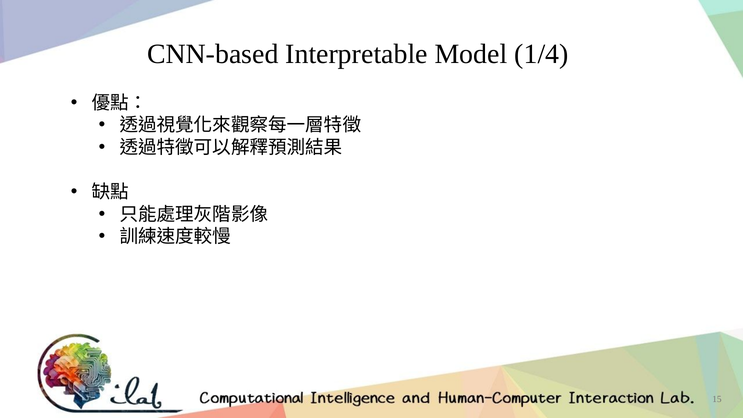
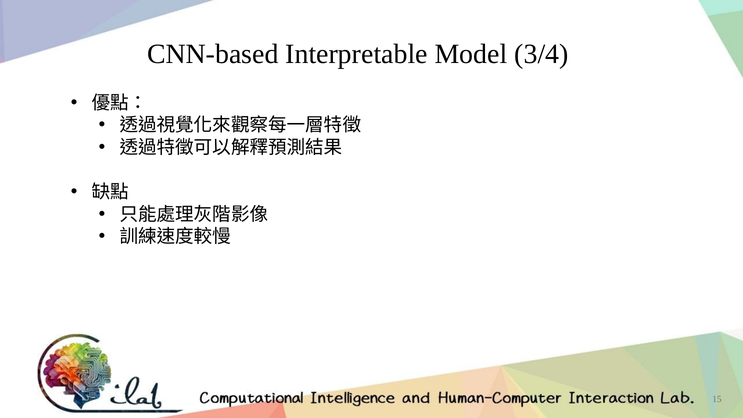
1/4: 1/4 -> 3/4 (542, 54)
